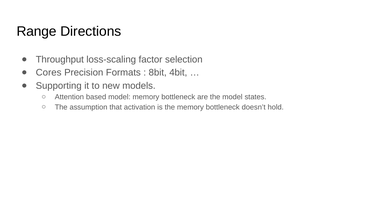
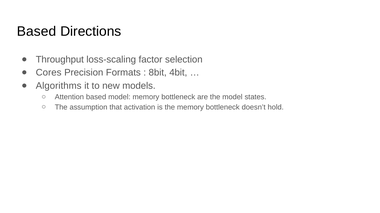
Range: Range -> Based (37, 31)
Supporting: Supporting -> Algorithms (59, 86)
